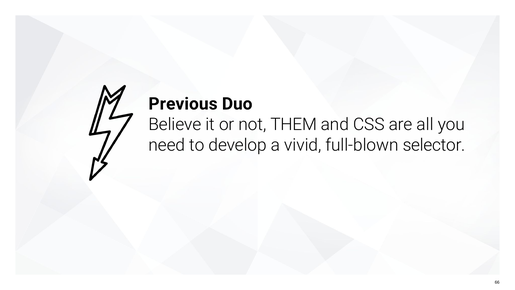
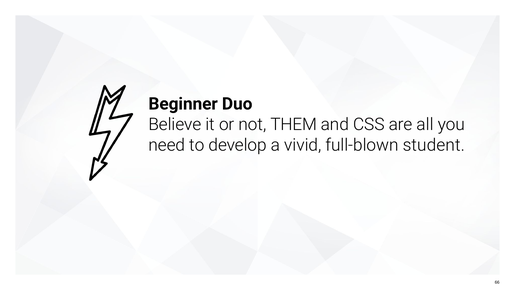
Previous: Previous -> Beginner (183, 104)
selector: selector -> student (434, 145)
